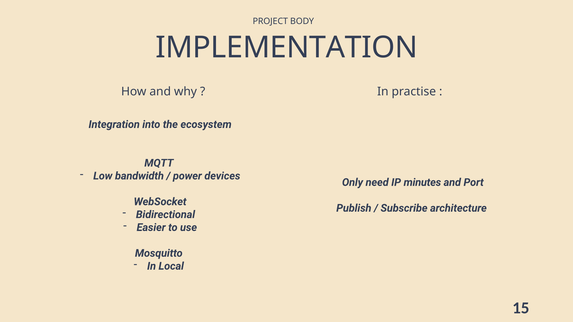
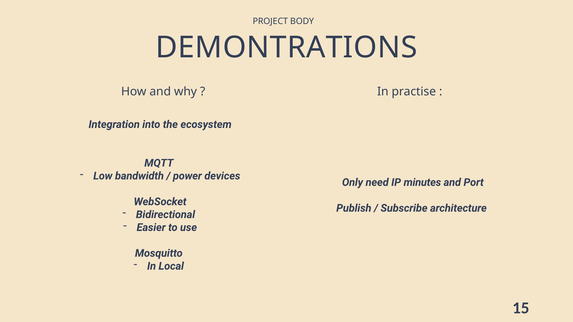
IMPLEMENTATION: IMPLEMENTATION -> DEMONTRATIONS (286, 48)
